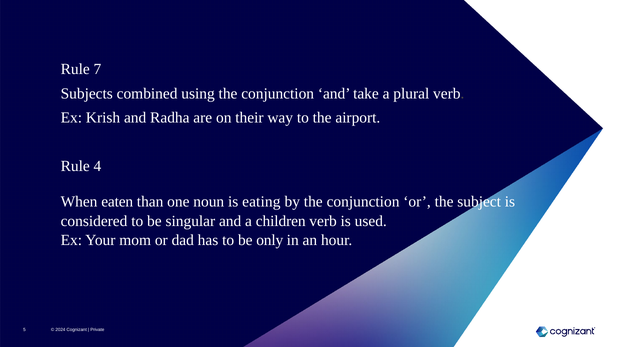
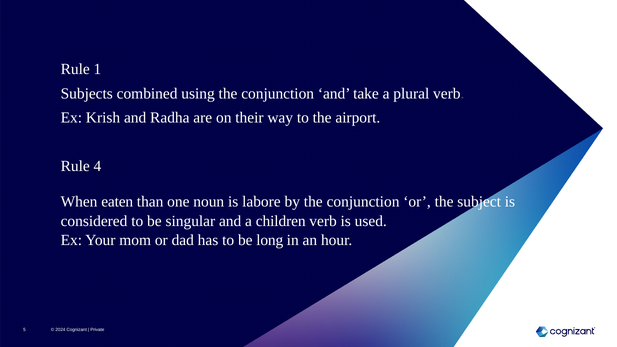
7: 7 -> 1 (97, 69)
eating: eating -> labore (261, 202)
only: only -> long (270, 240)
